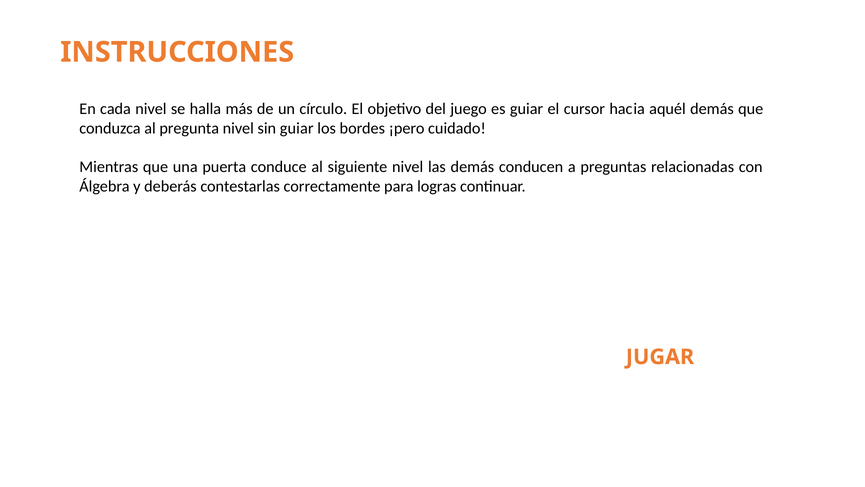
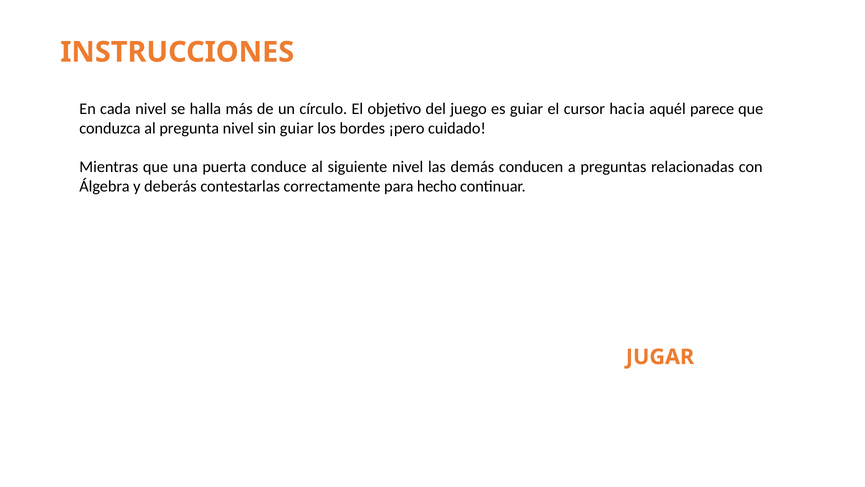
aquél demás: demás -> parece (712, 109)
logras: logras -> hecho (437, 186)
